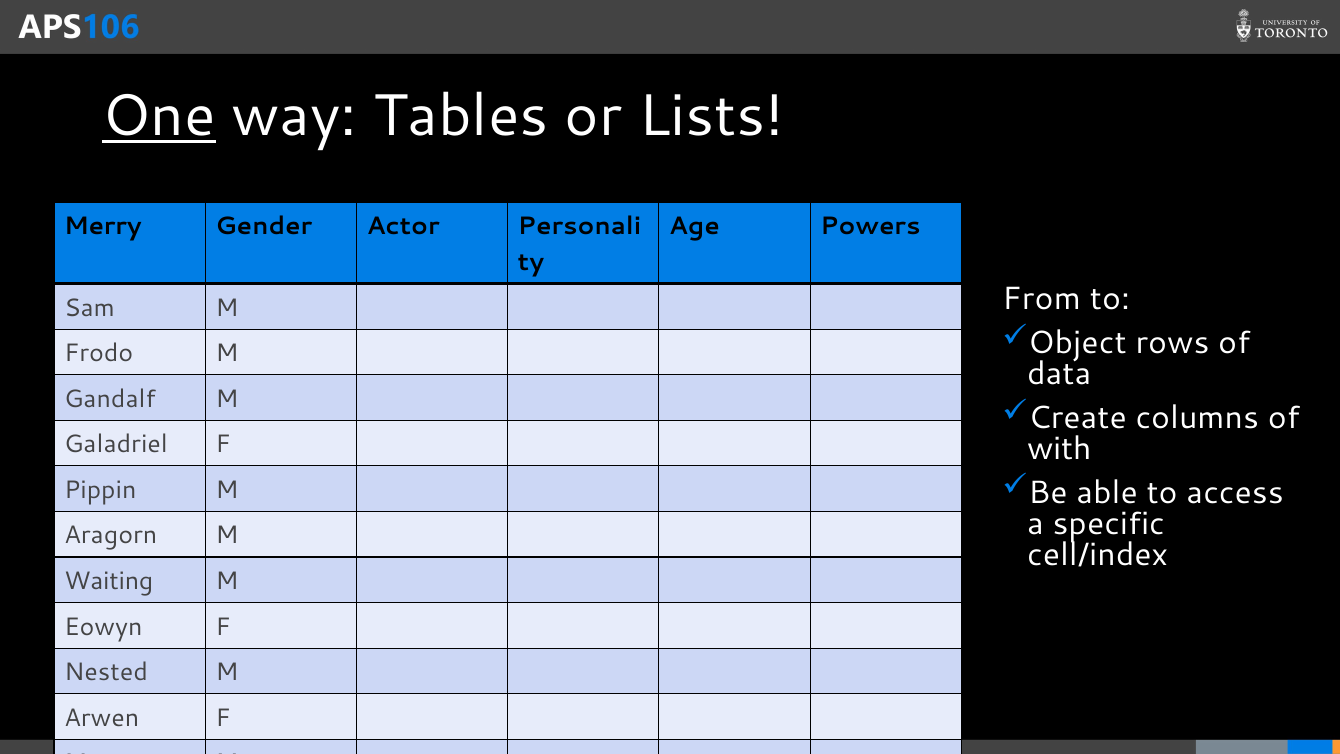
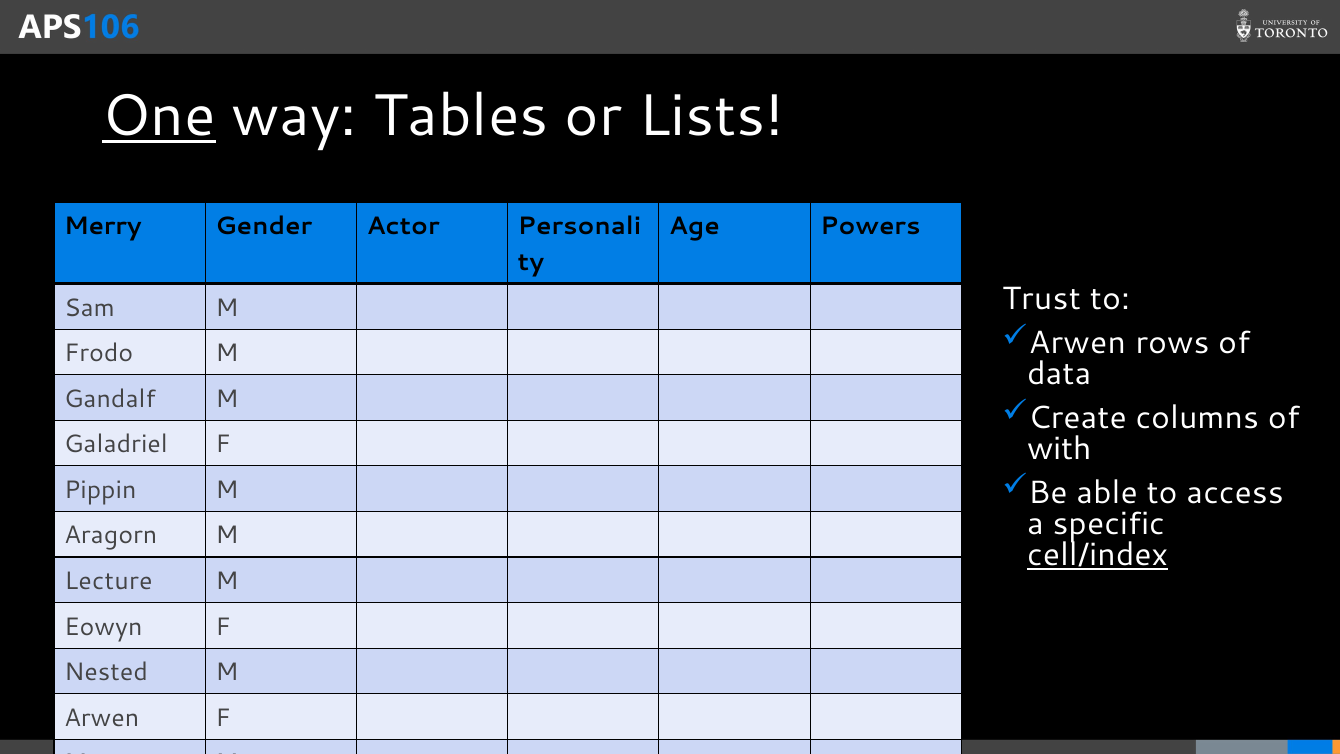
From: From -> Trust (1041, 299)
Object: Object -> Arwen (1077, 343)
cell/index underline: none -> present (1098, 555)
Waiting: Waiting -> Lecture (108, 581)
